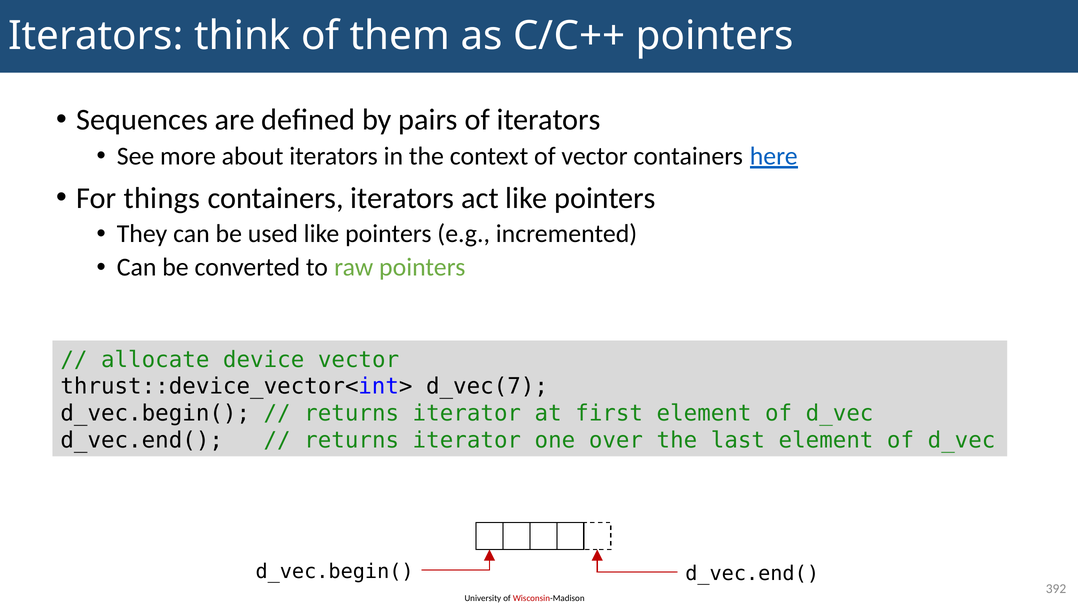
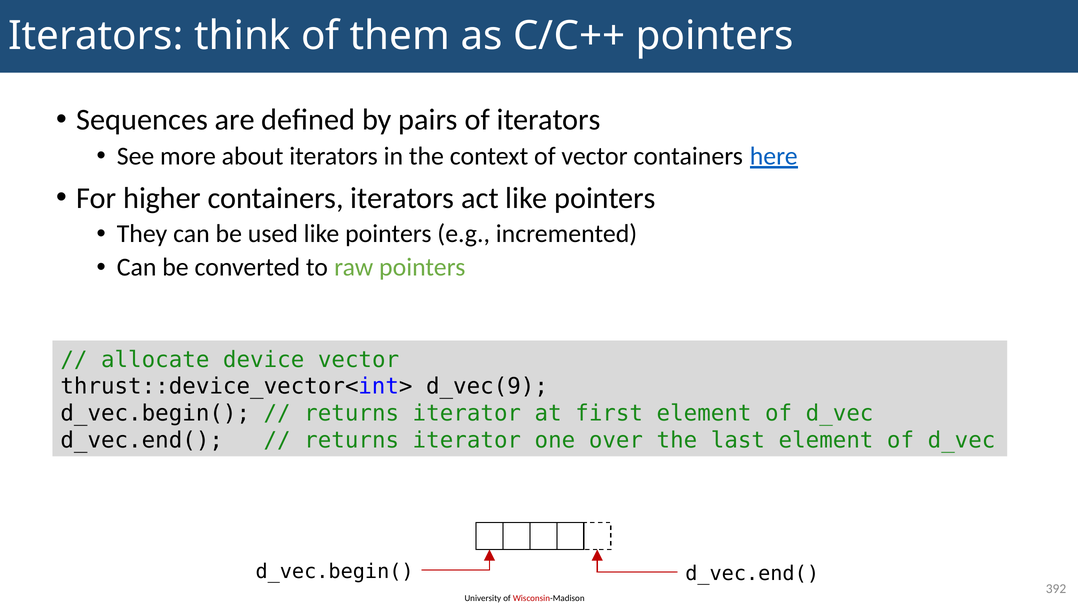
things: things -> higher (162, 198)
d_vec(7: d_vec(7 -> d_vec(9 (487, 387)
